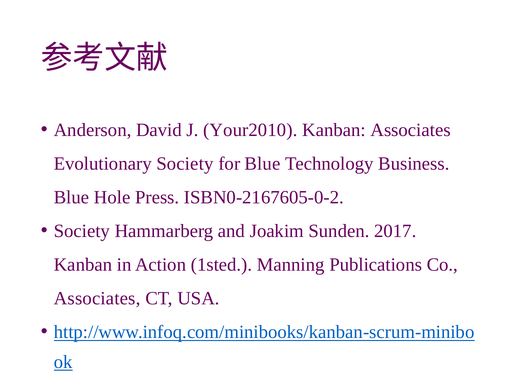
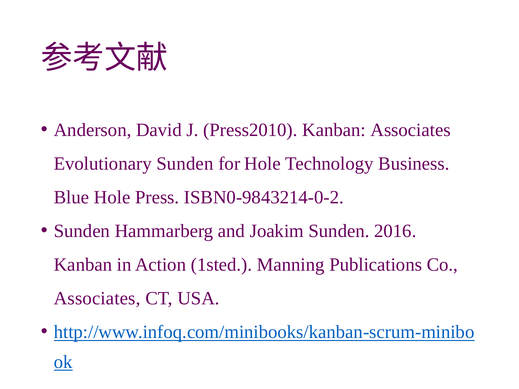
Your2010: Your2010 -> Press2010 (250, 130)
Evolutionary Society: Society -> Sunden (185, 164)
for Blue: Blue -> Hole (263, 164)
ISBN0-2167605-0-2: ISBN0-2167605-0-2 -> ISBN0-9843214-0-2 (264, 197)
Society: Society -> Sunden (82, 231)
2017: 2017 -> 2016 (395, 231)
